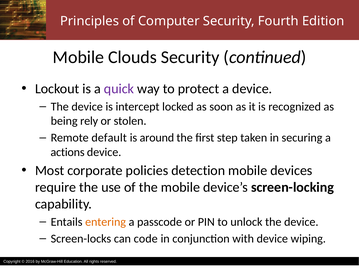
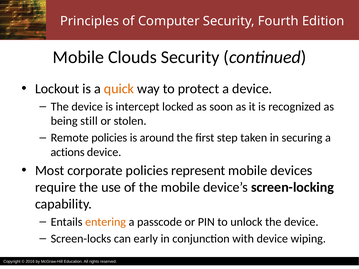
quick colour: purple -> orange (119, 89)
rely: rely -> still (89, 121)
Remote default: default -> policies (109, 138)
detection: detection -> represent (198, 171)
code: code -> early (146, 239)
